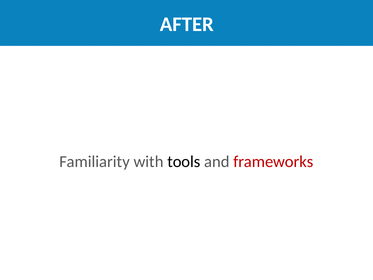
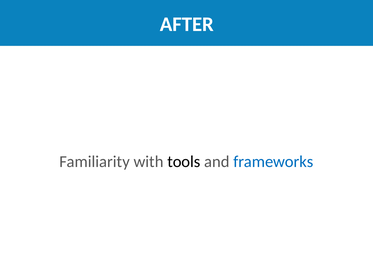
frameworks colour: red -> blue (273, 161)
